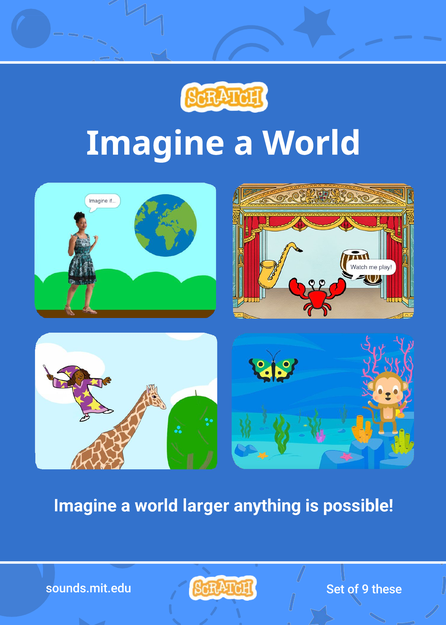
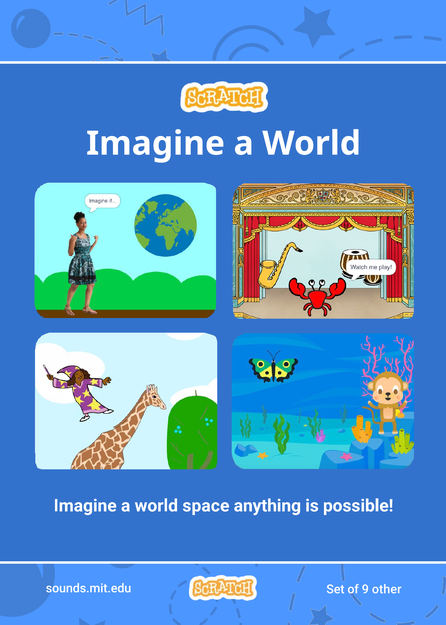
larger: larger -> space (206, 505)
these: these -> other (387, 589)
